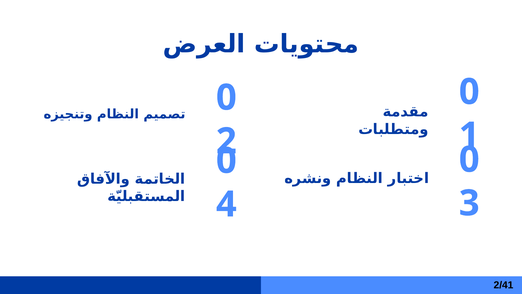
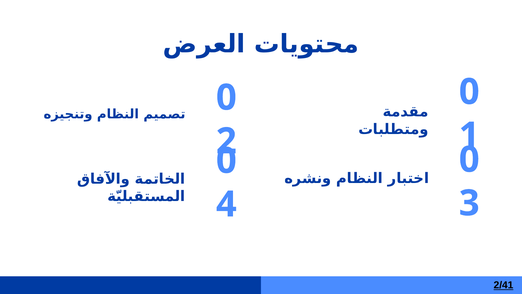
2/41 underline: none -> present (503, 285)
